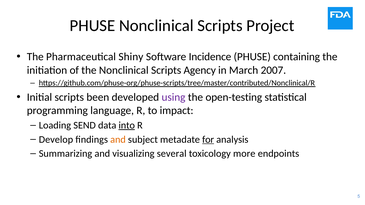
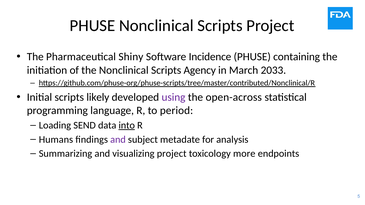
2007: 2007 -> 2033 (273, 70)
been: been -> likely (98, 97)
open-testing: open-testing -> open-across (234, 97)
impact: impact -> period (176, 111)
Develop: Develop -> Humans (56, 140)
and colour: orange -> purple (118, 140)
for underline: present -> none (208, 140)
visualizing several: several -> project (172, 154)
